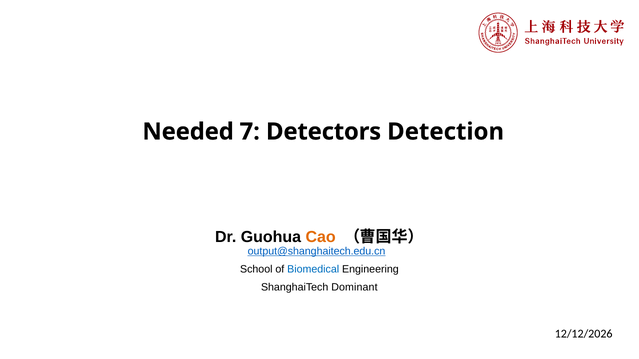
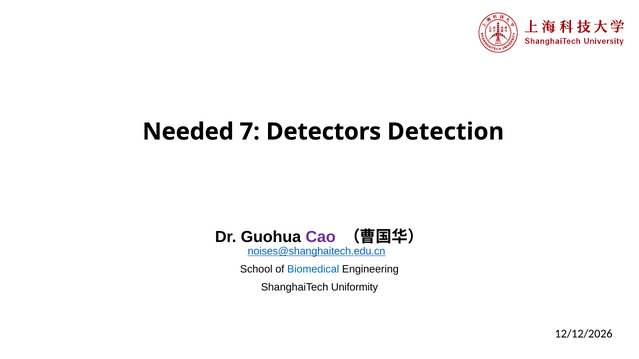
Cao colour: orange -> purple (321, 237)
output@shanghaitech.edu.cn: output@shanghaitech.edu.cn -> noises@shanghaitech.edu.cn (317, 251)
Dominant: Dominant -> Uniformity (355, 288)
